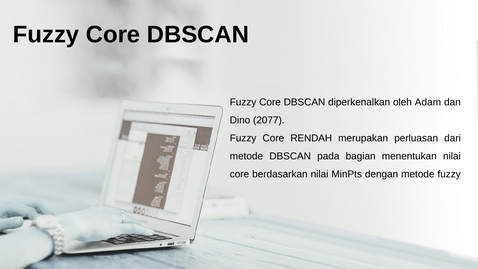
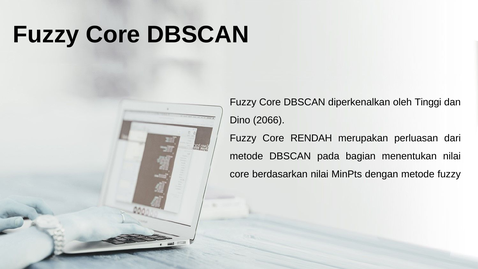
Adam: Adam -> Tinggi (428, 102)
2077: 2077 -> 2066 (269, 120)
